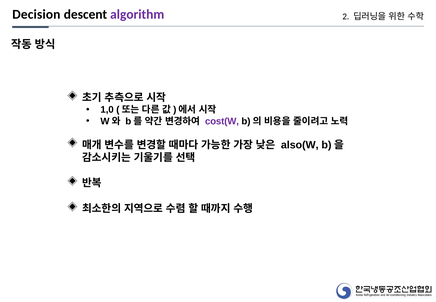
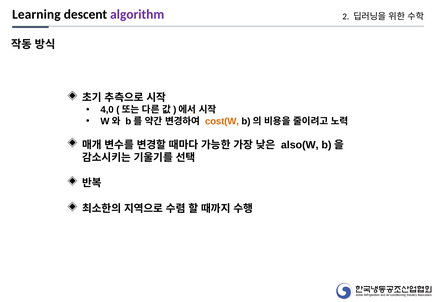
Decision: Decision -> Learning (36, 14)
1,0: 1,0 -> 4,0 (107, 110)
cost(W colour: purple -> orange (222, 121)
